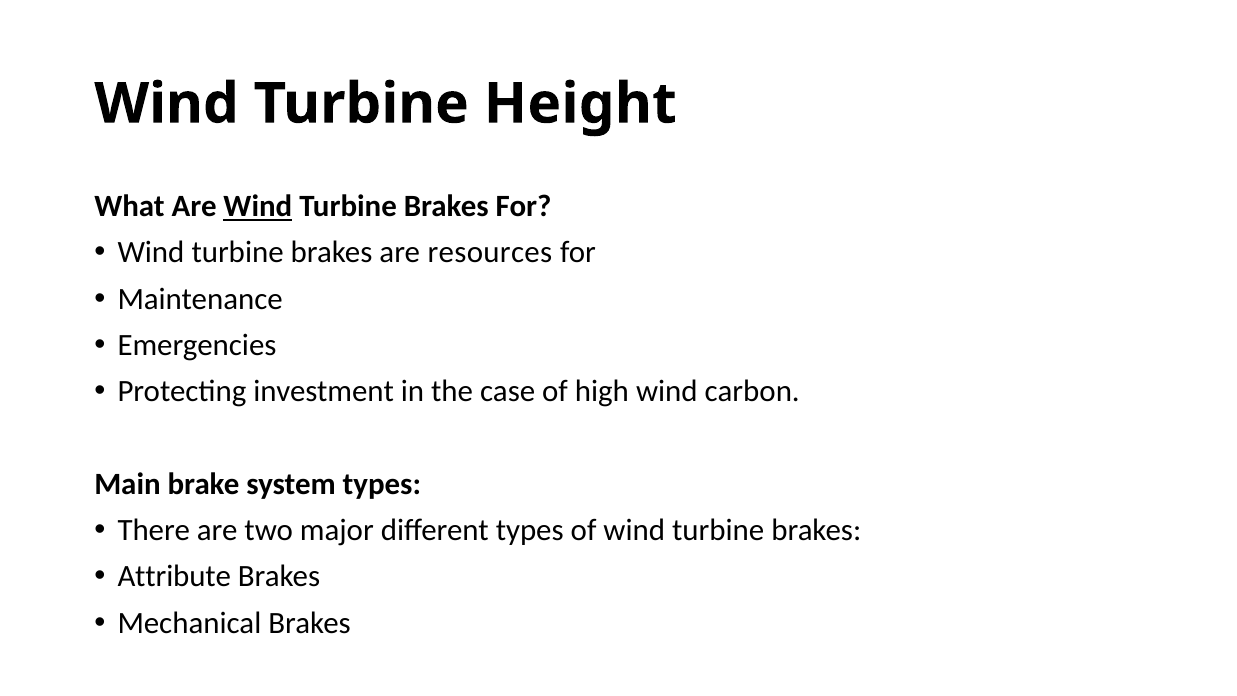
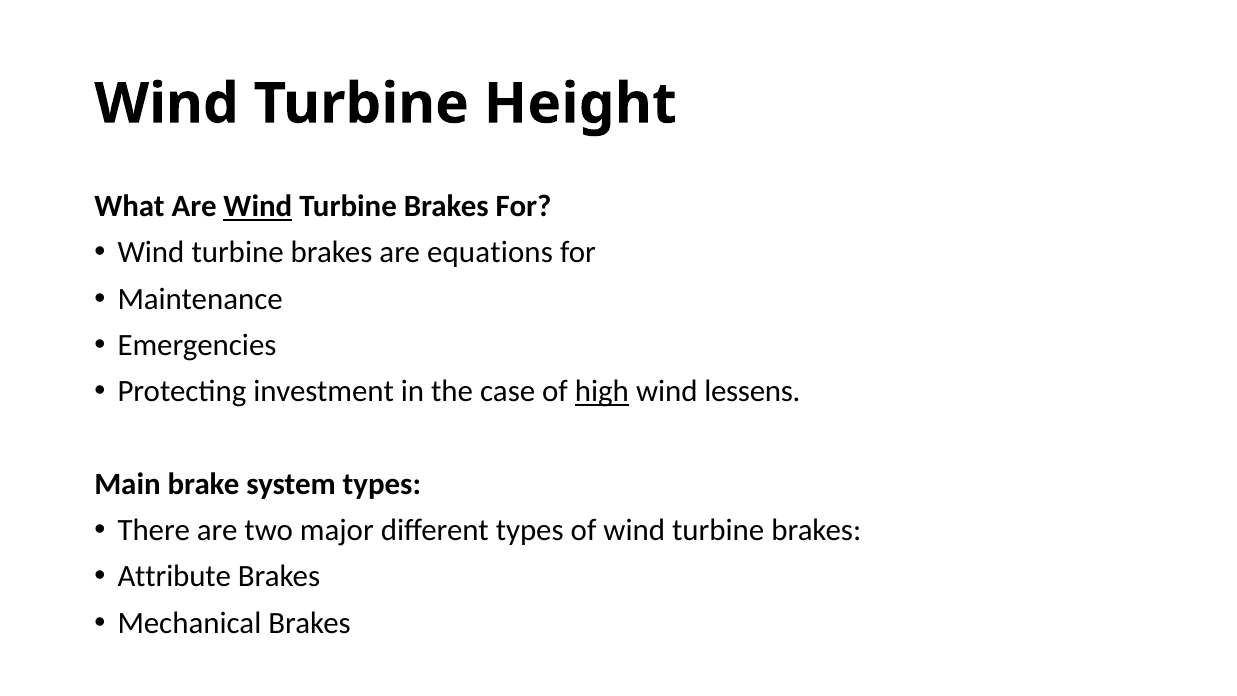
resources: resources -> equations (490, 253)
high underline: none -> present (602, 391)
carbon: carbon -> lessens (752, 391)
